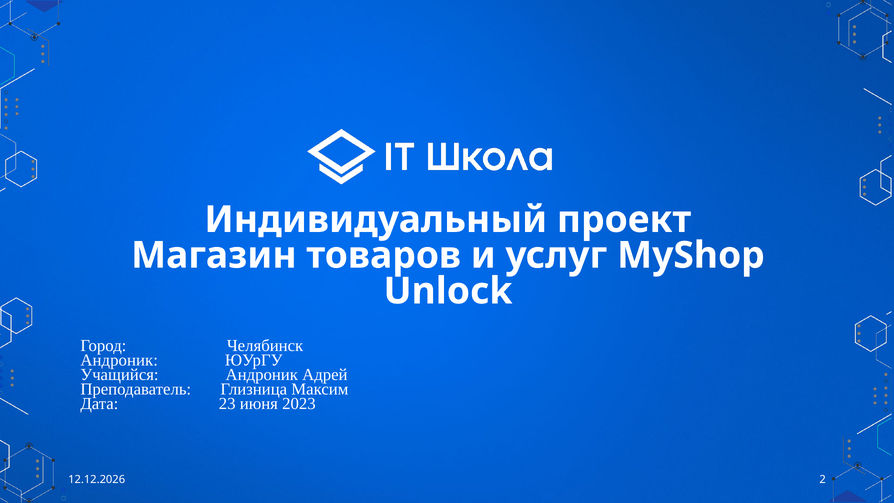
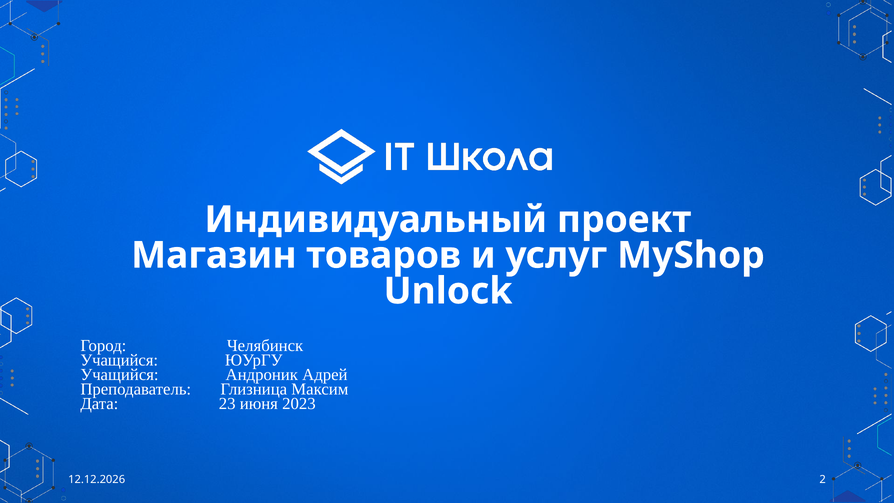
Андроник: Андроник -> Учащийся (119, 360)
